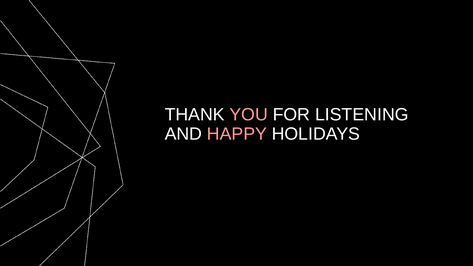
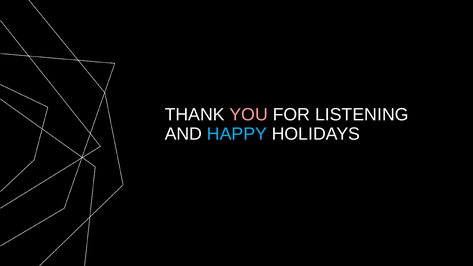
HAPPY colour: pink -> light blue (237, 134)
